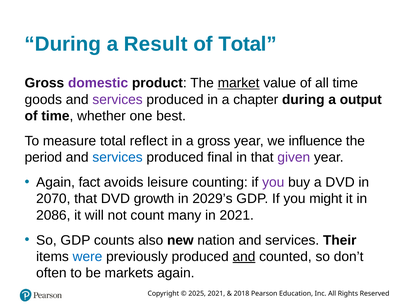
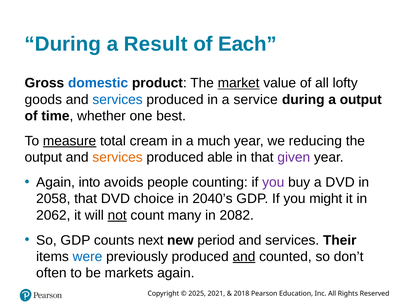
of Total: Total -> Each (248, 44)
domestic colour: purple -> blue (98, 83)
all time: time -> lofty (345, 83)
services colour: purple -> blue (118, 100)
chapter: chapter -> service (256, 100)
measure underline: none -> present (70, 141)
reflect: reflect -> cream (149, 141)
a gross: gross -> much (214, 141)
influence: influence -> reducing (315, 141)
period: period -> output (43, 157)
services colour: blue -> orange (118, 157)
final: final -> able (220, 157)
fact: fact -> into (89, 182)
leisure: leisure -> people (168, 182)
2070: 2070 -> 2058 (53, 199)
growth: growth -> choice (154, 199)
2029’s: 2029’s -> 2040’s (212, 199)
2086: 2086 -> 2062 (53, 215)
not underline: none -> present (117, 215)
in 2021: 2021 -> 2082 (237, 215)
also: also -> next (151, 240)
nation: nation -> period (216, 240)
